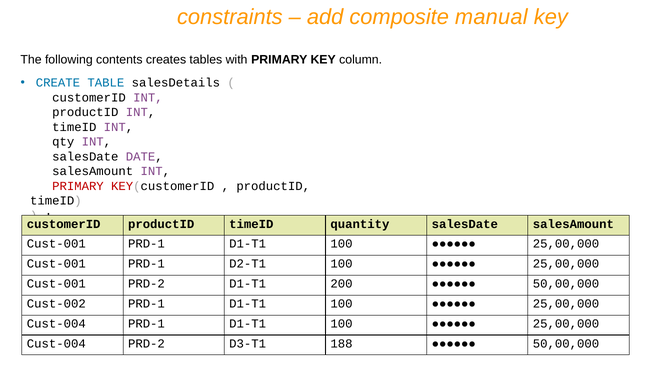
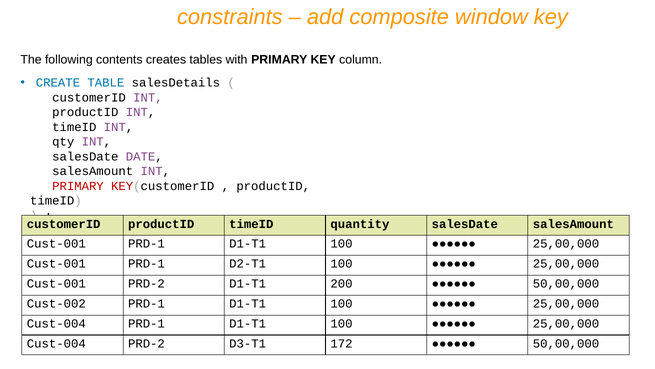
manual: manual -> window (491, 17)
188: 188 -> 172 (341, 343)
